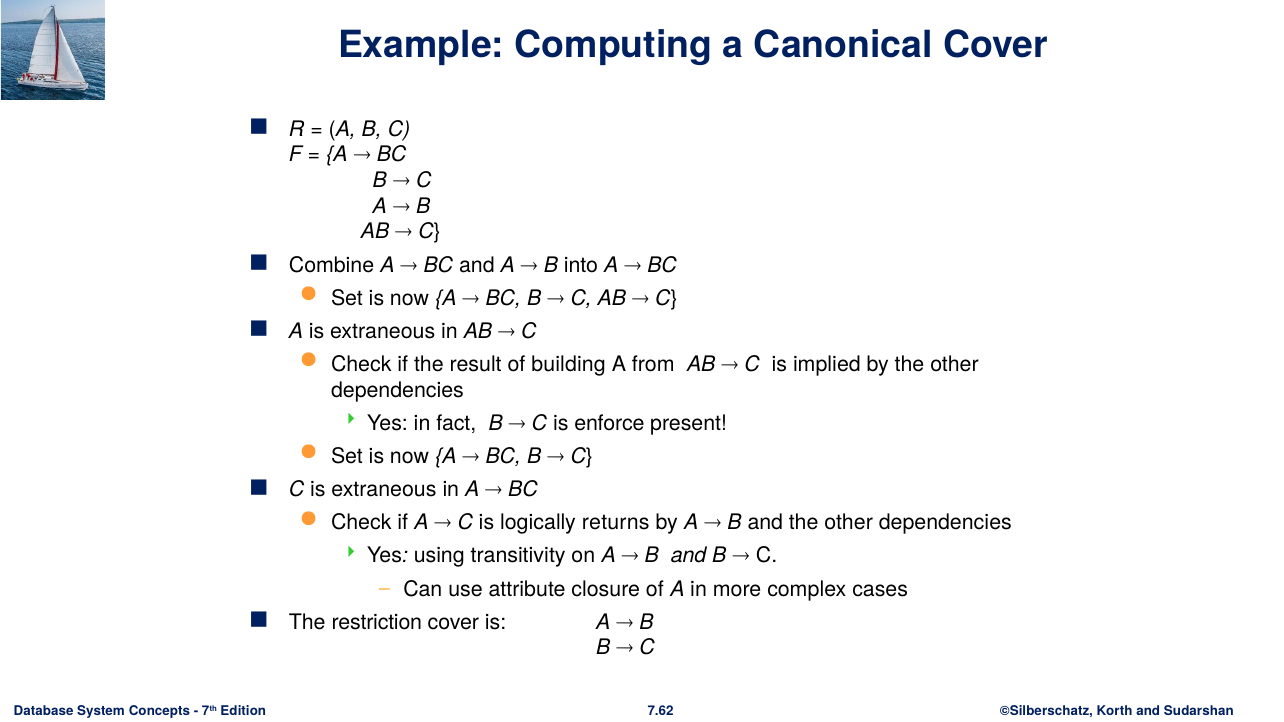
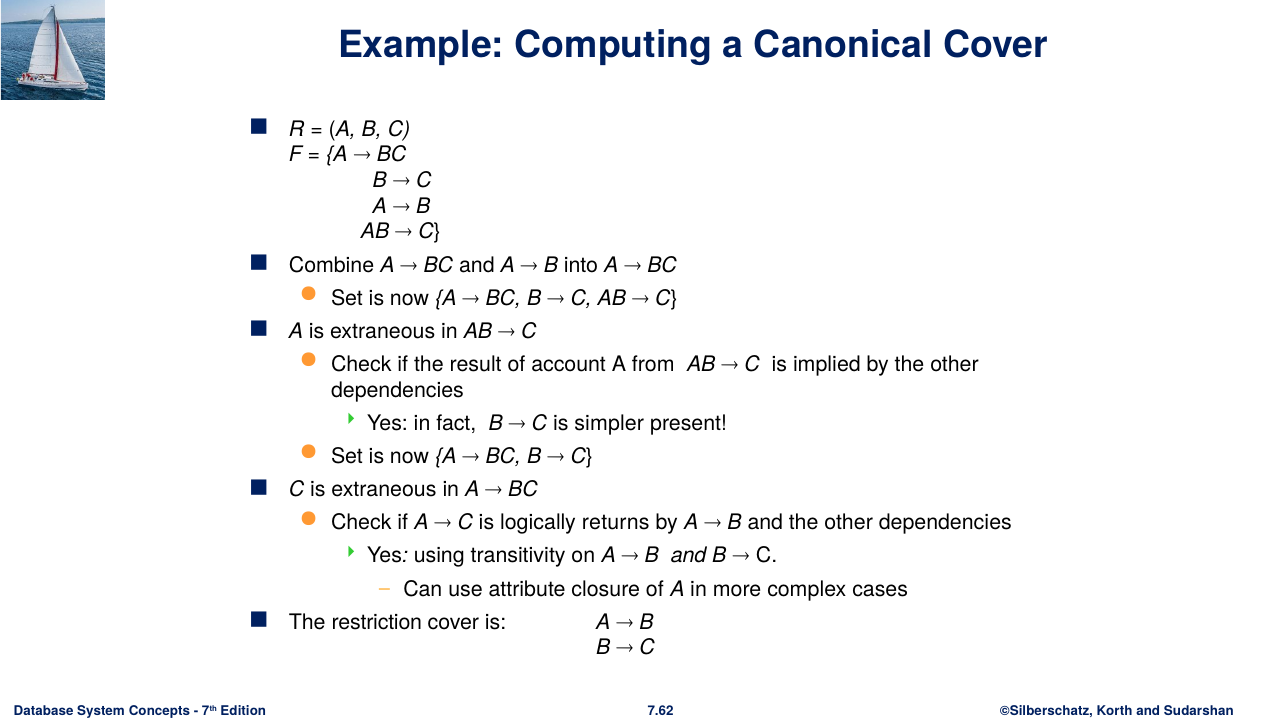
building: building -> account (569, 365)
enforce: enforce -> simpler (609, 423)
